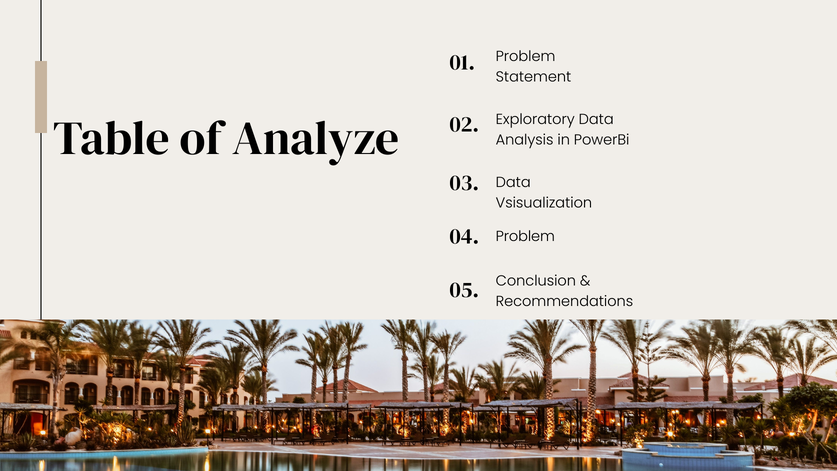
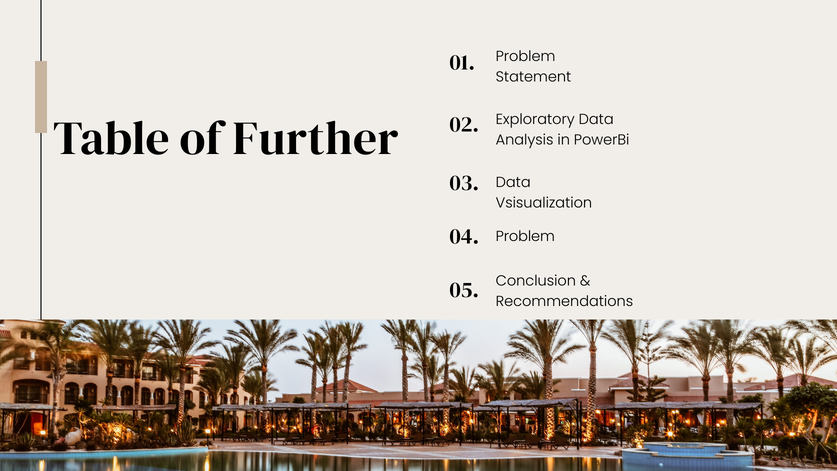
Analyze: Analyze -> Further (316, 138)
